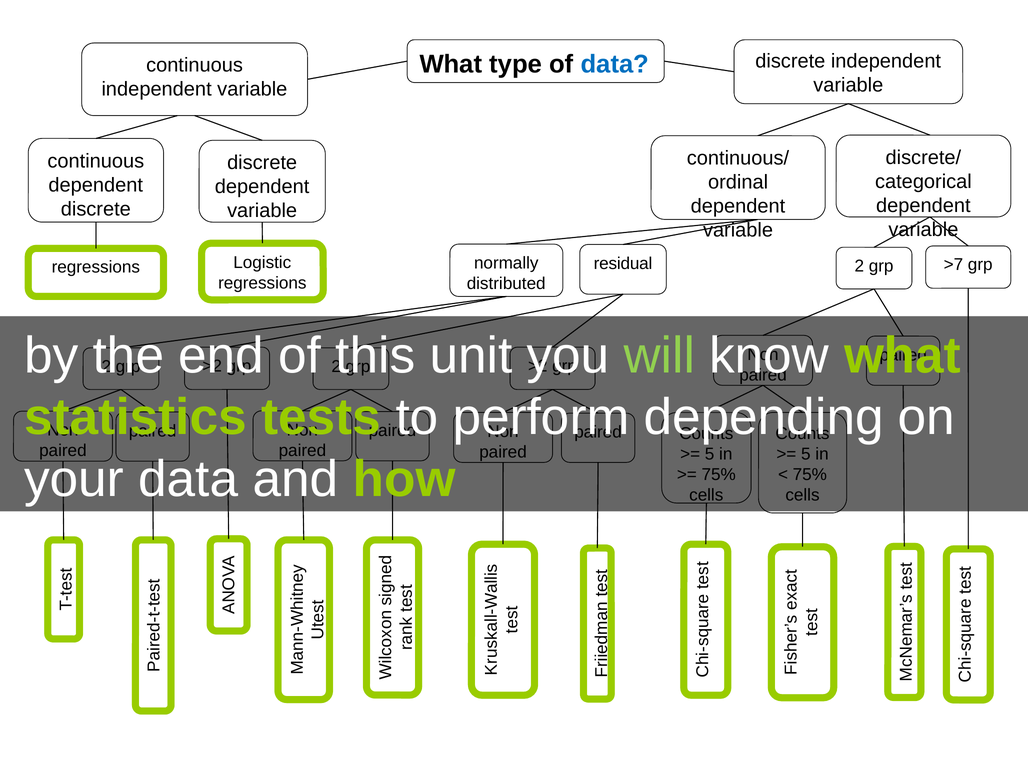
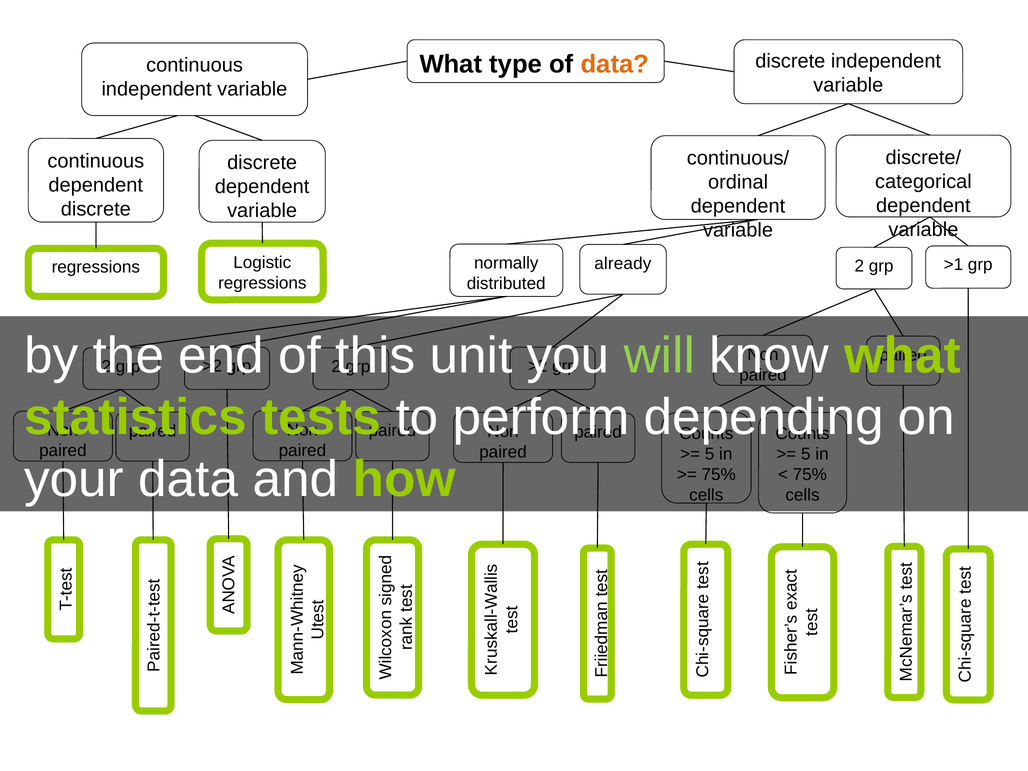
data colour: blue -> orange (615, 64)
residual: residual -> already (623, 263)
>7: >7 -> >1 (953, 265)
